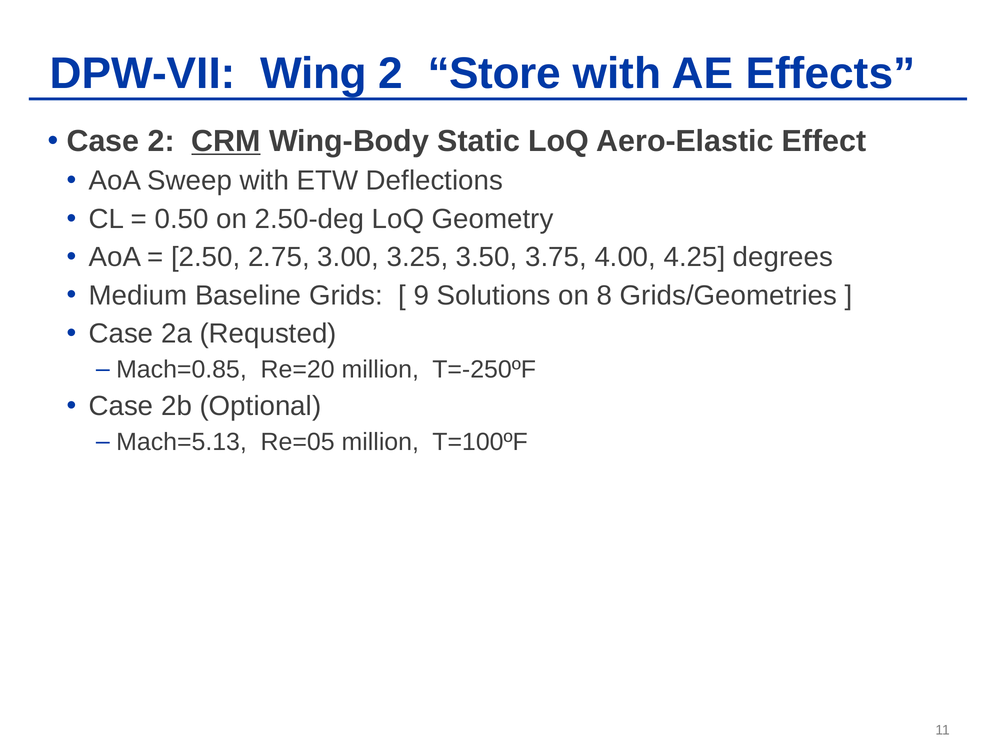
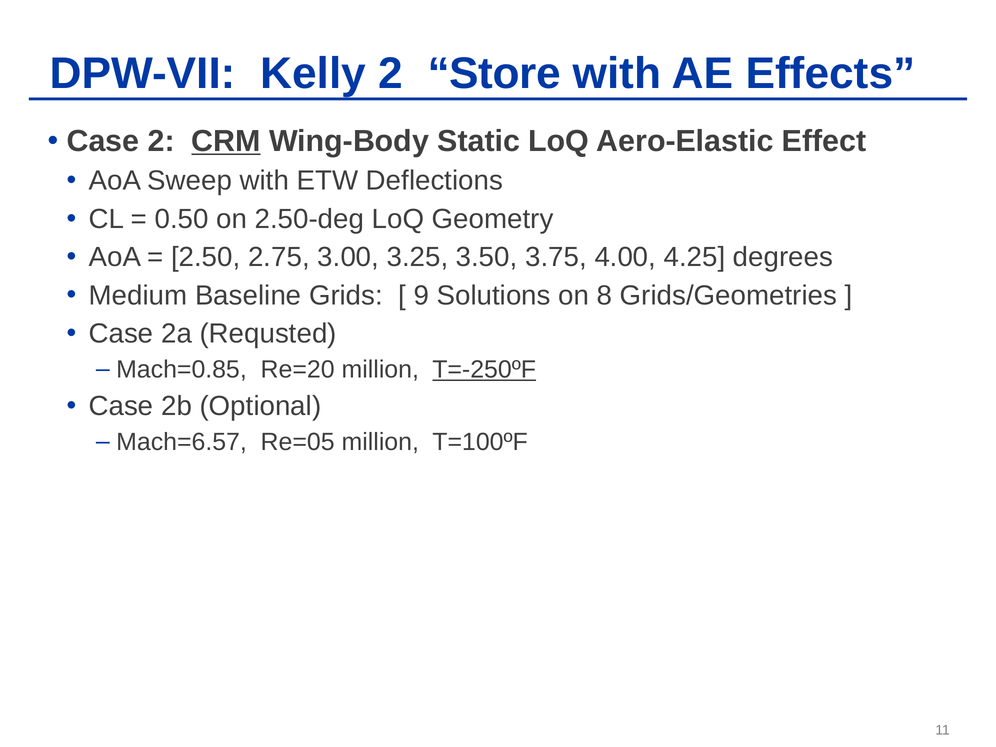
Wing: Wing -> Kelly (313, 73)
T=-250ºF underline: none -> present (484, 370)
Mach=5.13: Mach=5.13 -> Mach=6.57 (182, 442)
